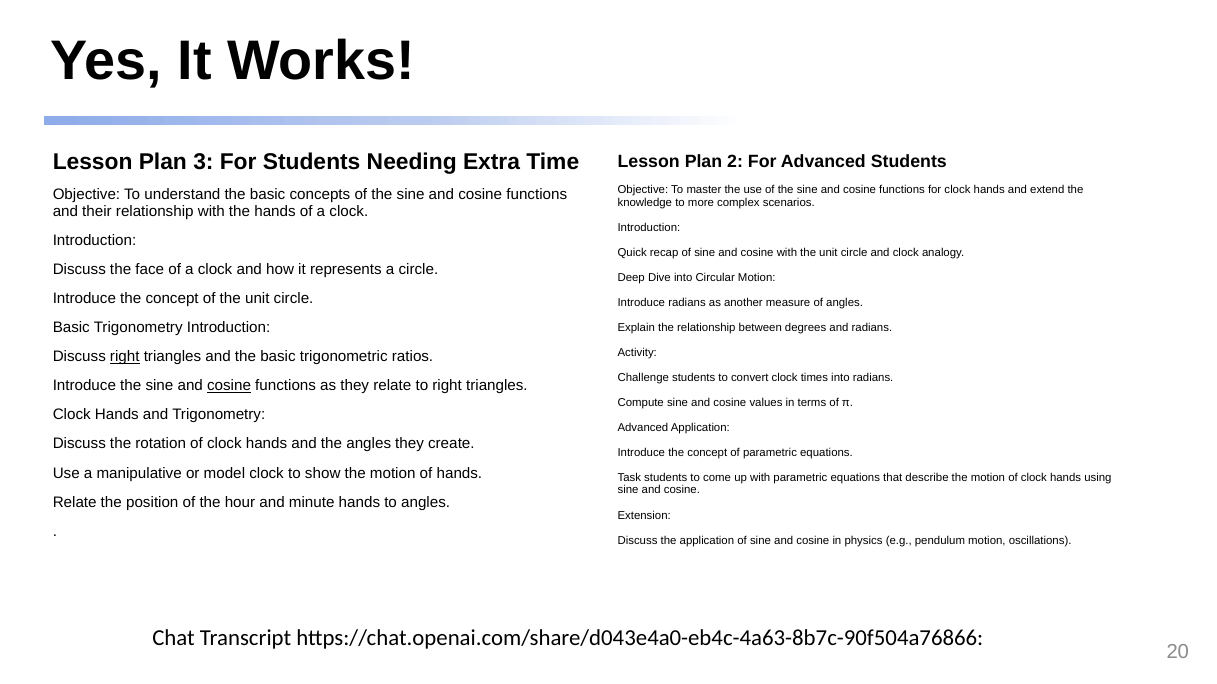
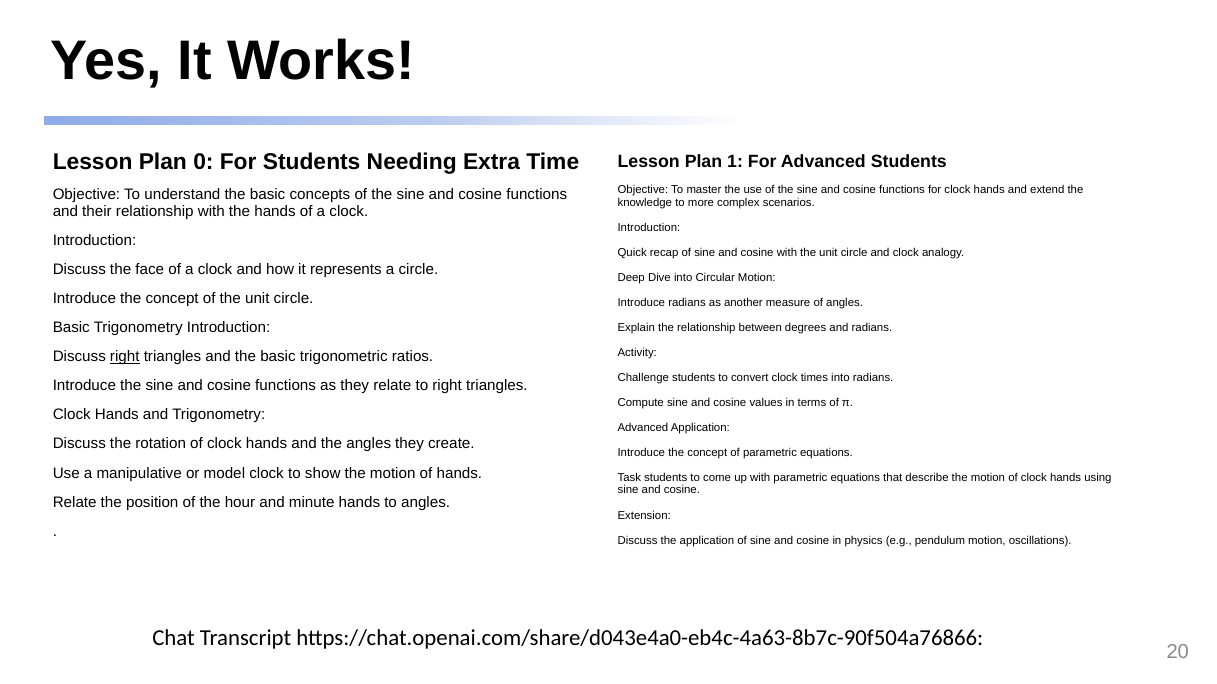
3: 3 -> 0 (203, 162)
2: 2 -> 1 (735, 162)
cosine underline: present -> none (229, 386)
